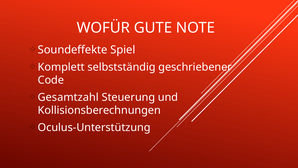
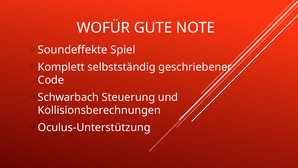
Gesamtzahl: Gesamtzahl -> Schwarbach (68, 97)
